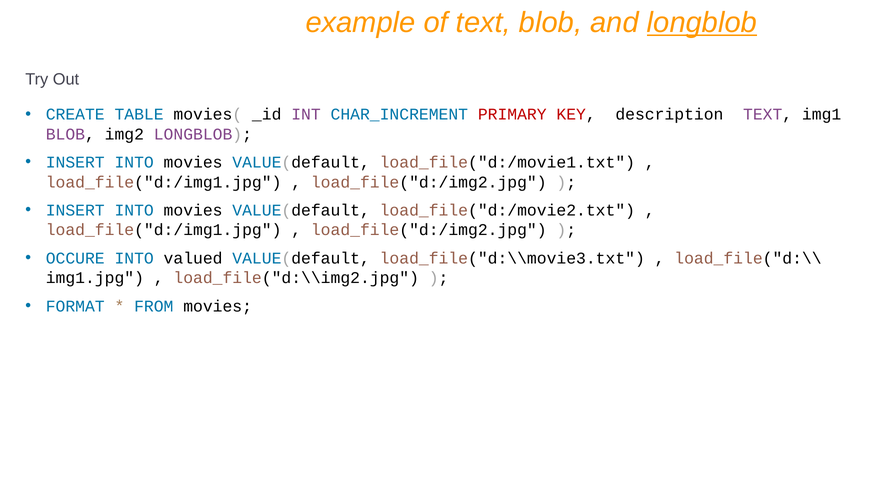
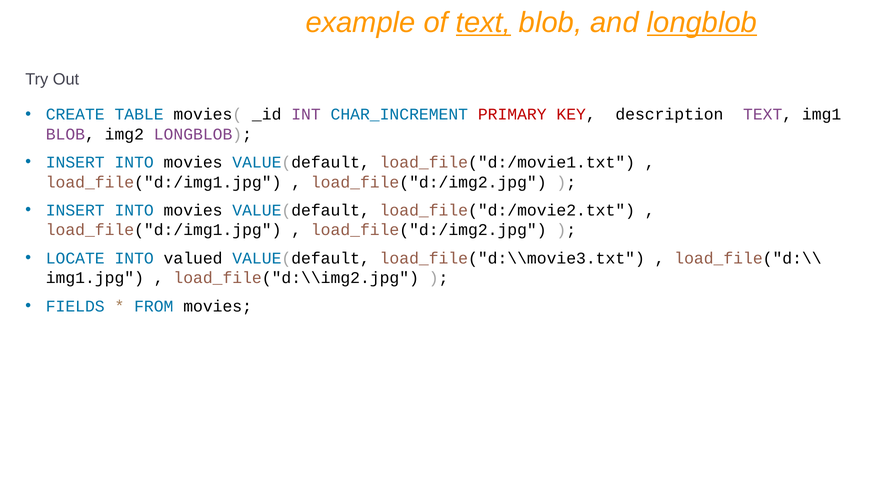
text underline: none -> present (483, 23)
OCCURE: OCCURE -> LOCATE (75, 258)
FORMAT: FORMAT -> FIELDS (75, 306)
